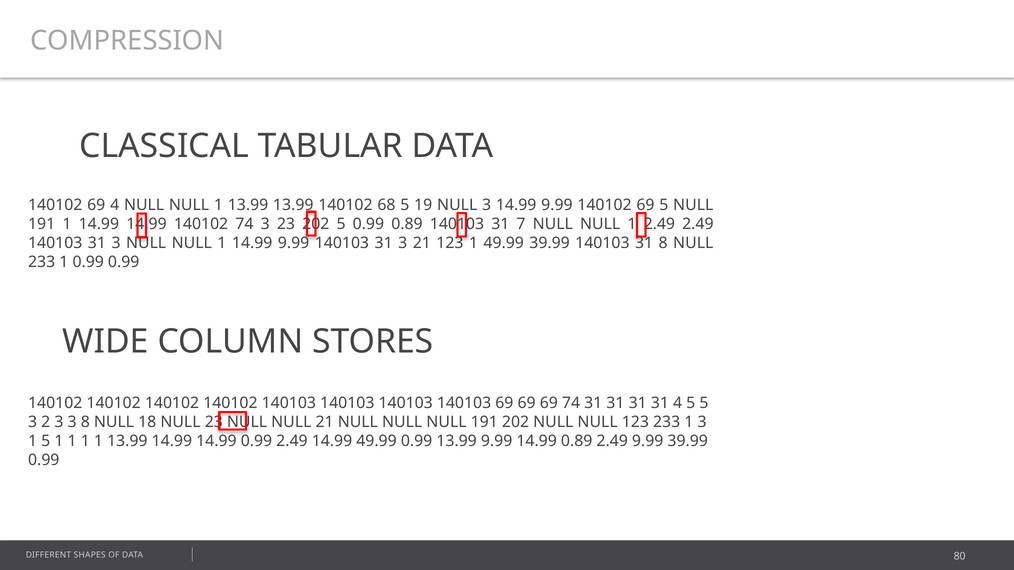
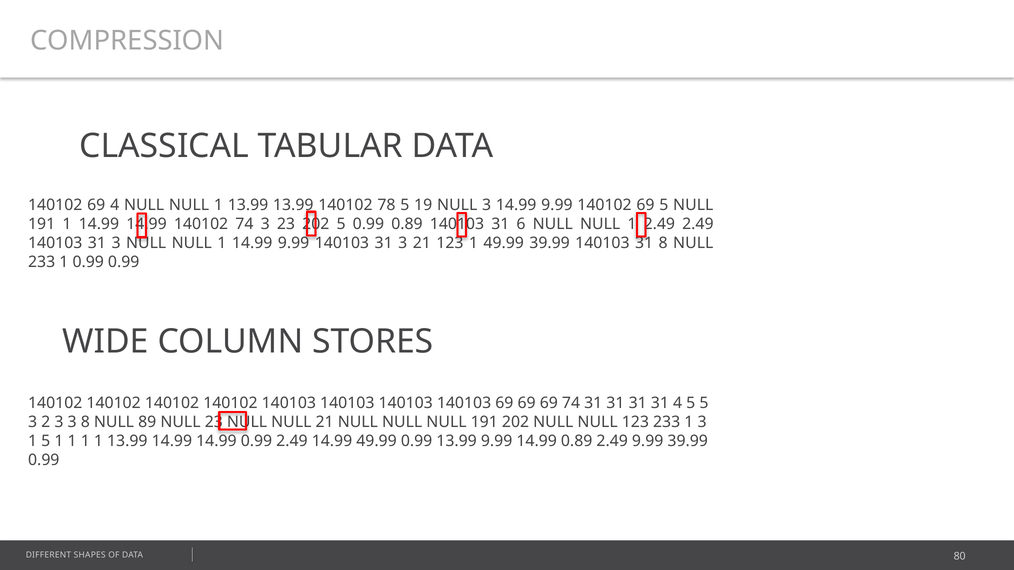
68: 68 -> 78 (386, 205)
7: 7 -> 6 (521, 224)
18: 18 -> 89 (147, 423)
